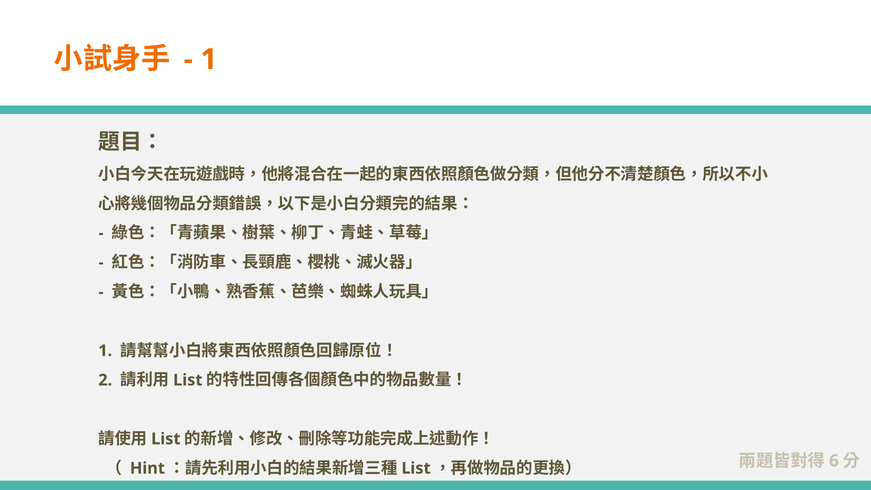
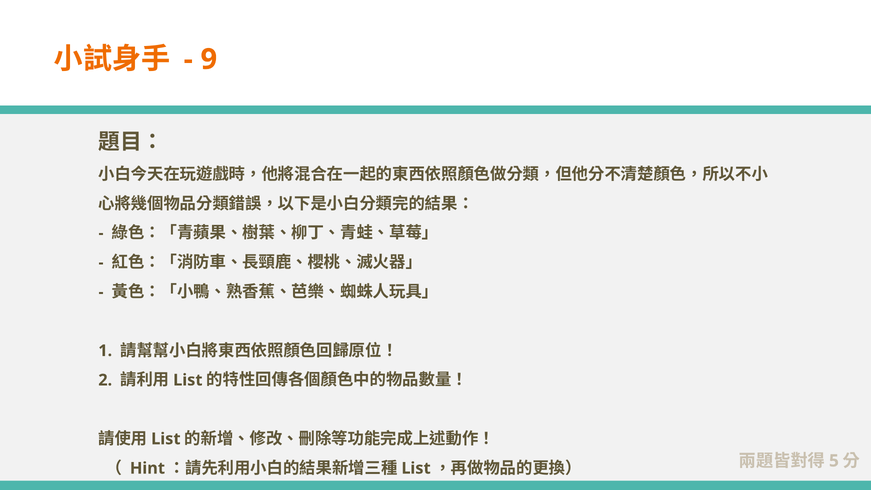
1: 1 -> 9 (209, 59)
6: 6 -> 5 (834, 461)
